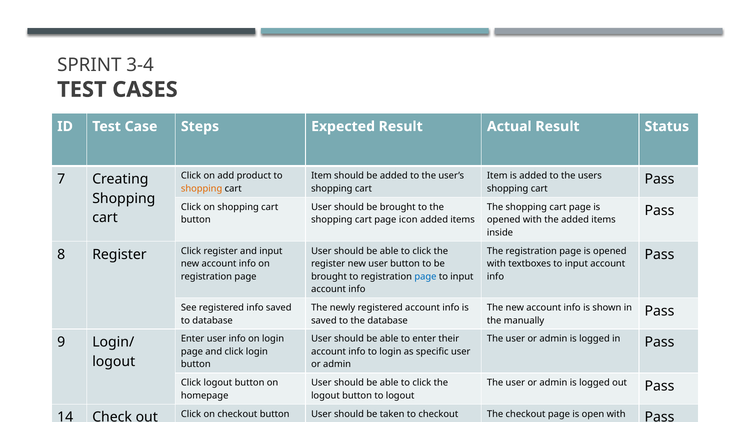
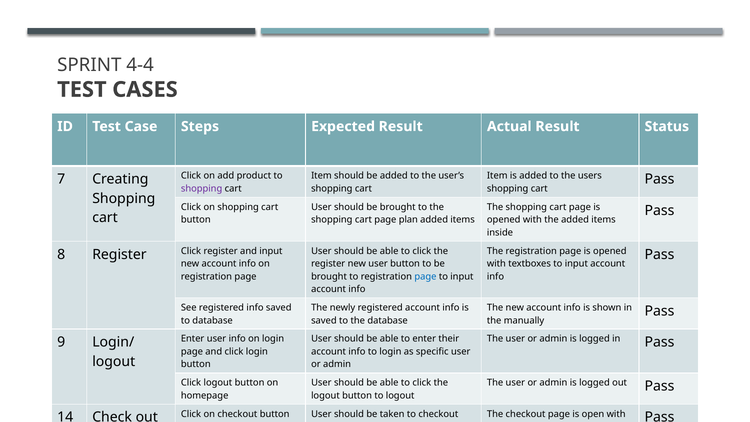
3-4: 3-4 -> 4-4 (140, 65)
shopping colour: orange -> purple (202, 189)
icon: icon -> plan (408, 220)
